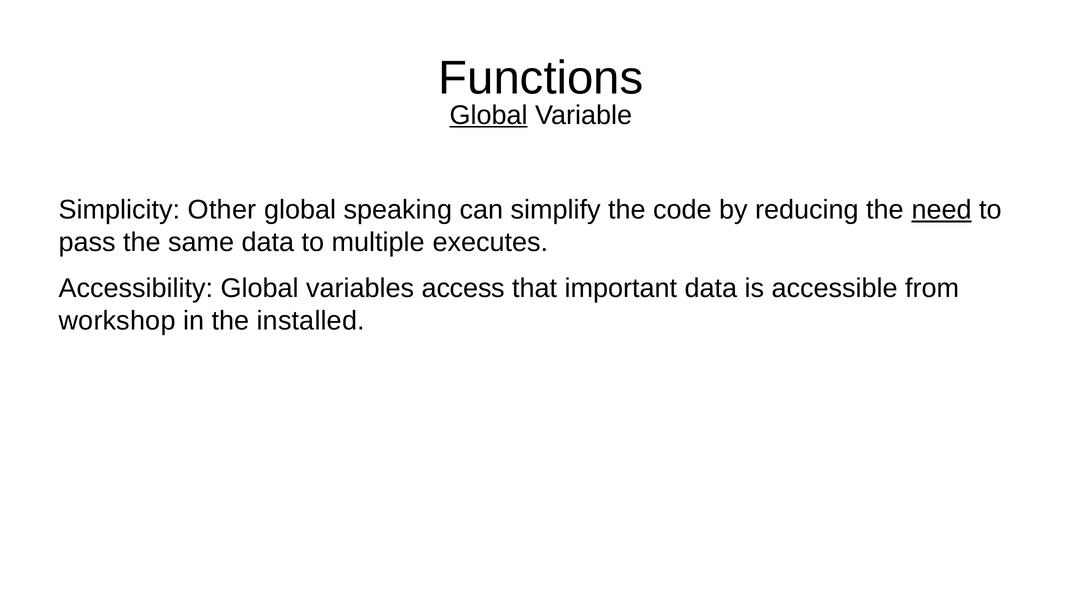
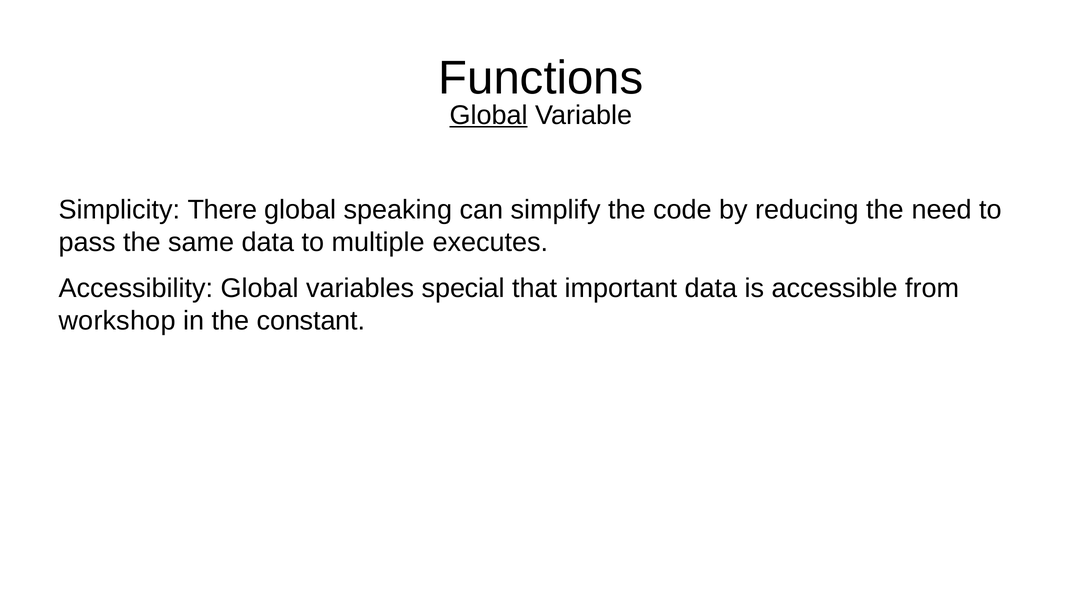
Other: Other -> There (222, 210)
need underline: present -> none (942, 210)
access: access -> special (463, 288)
installed: installed -> constant (311, 321)
